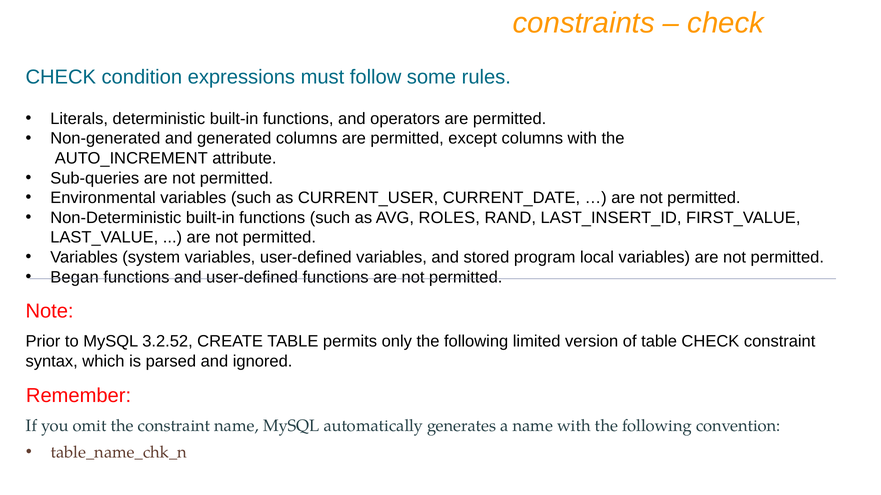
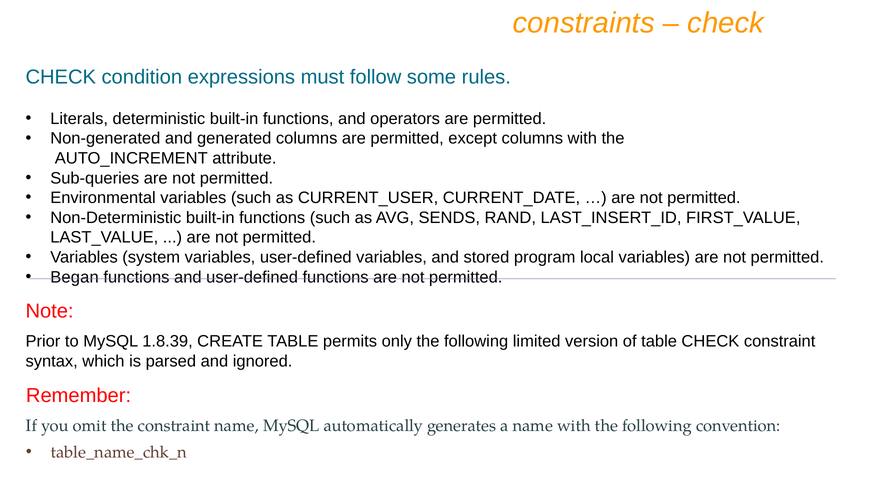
ROLES: ROLES -> SENDS (449, 218)
3.2.52: 3.2.52 -> 1.8.39 (167, 342)
